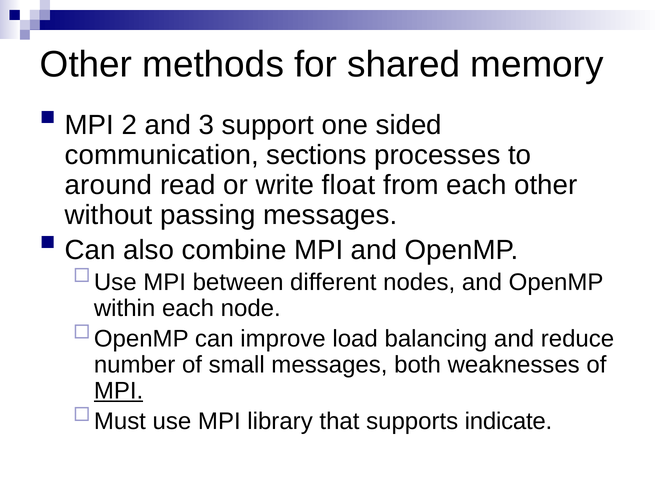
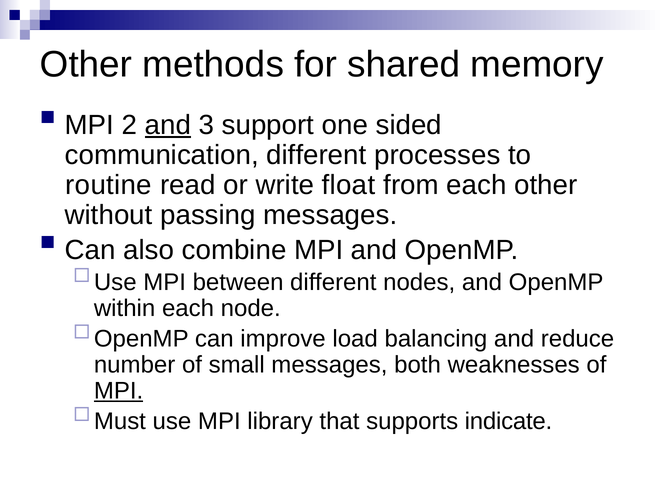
and underline: none -> present (168, 125)
communication sections: sections -> different (316, 155)
around: around -> routine (109, 185)
